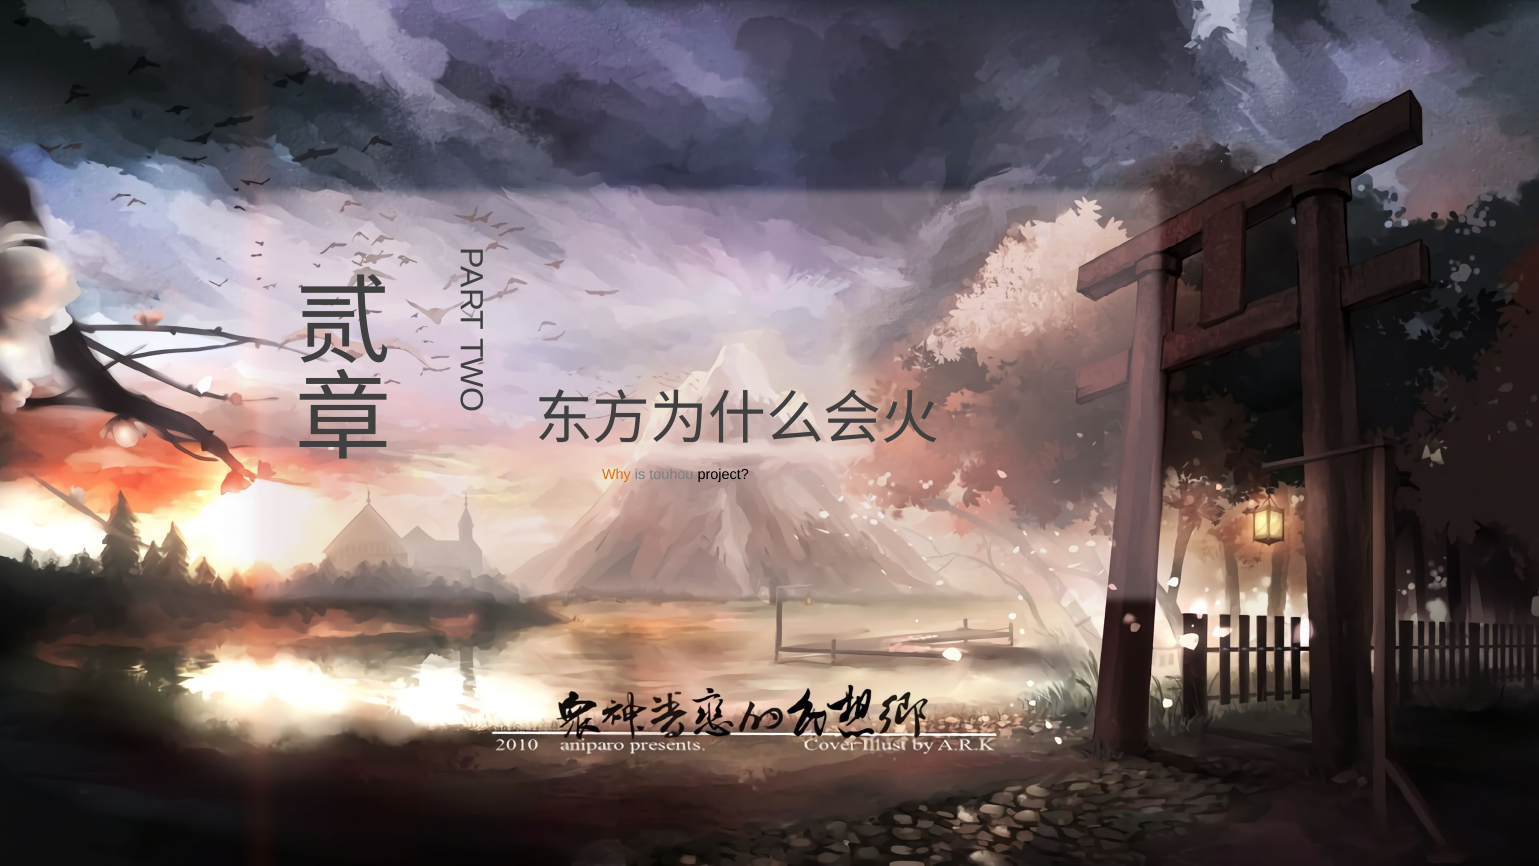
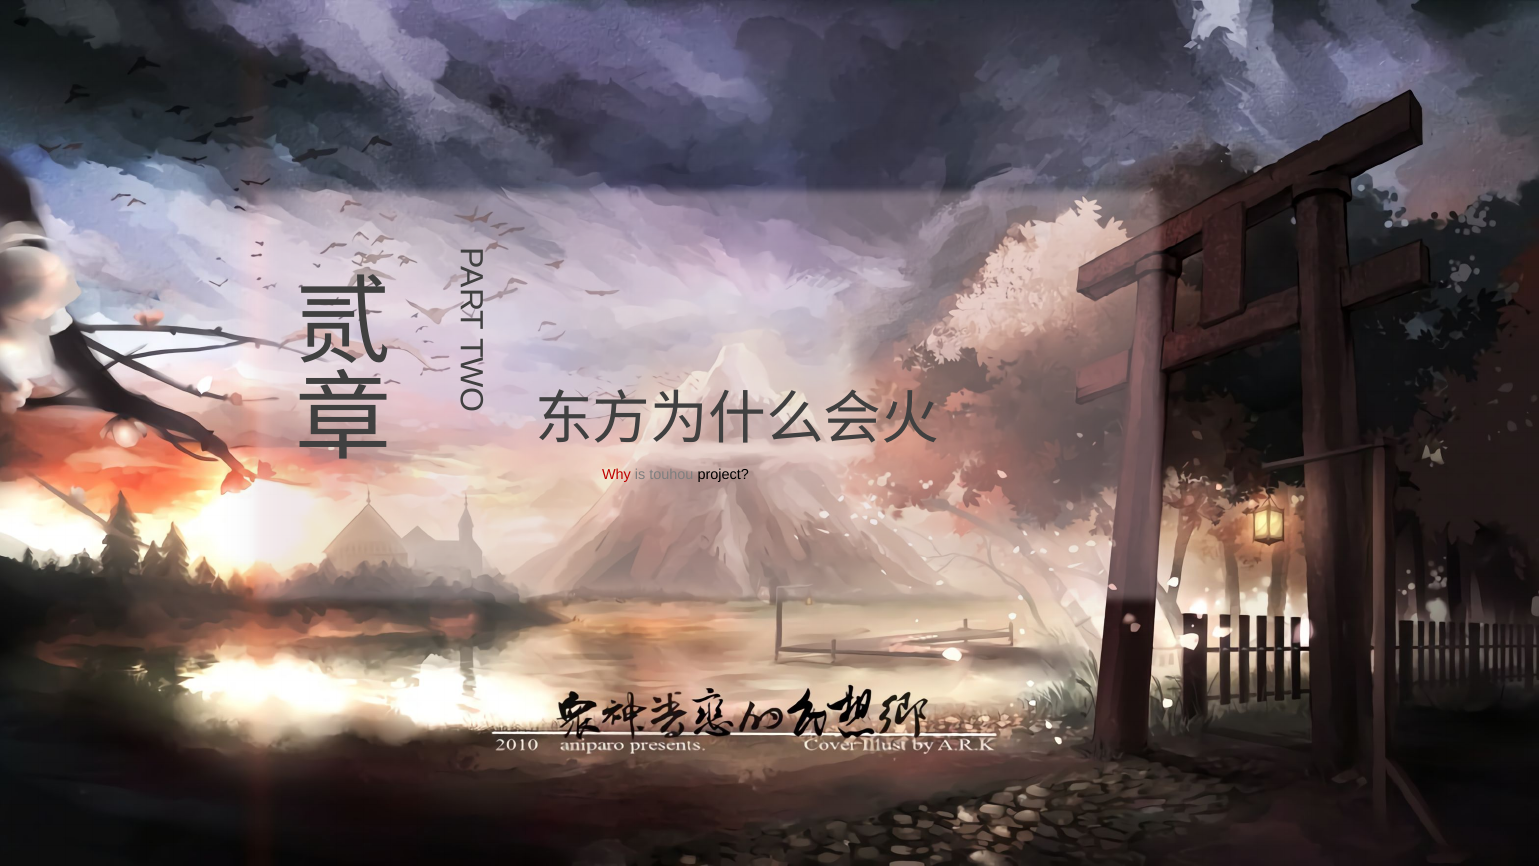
Why colour: orange -> red (617, 474)
